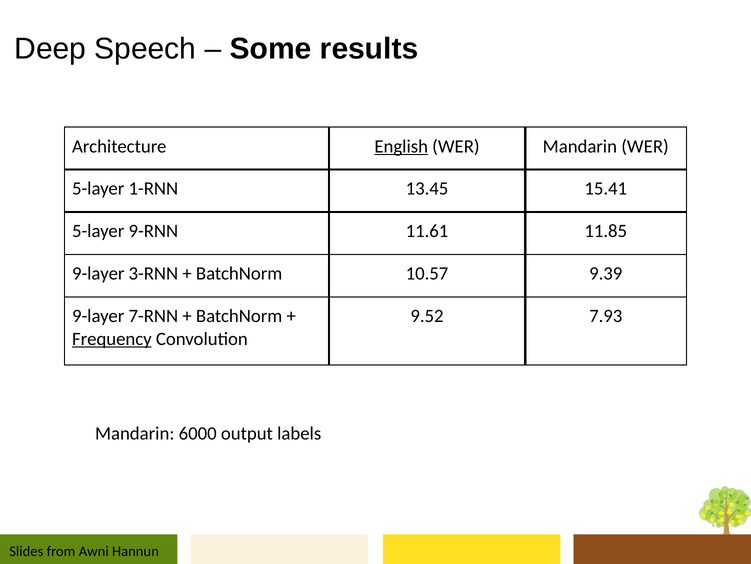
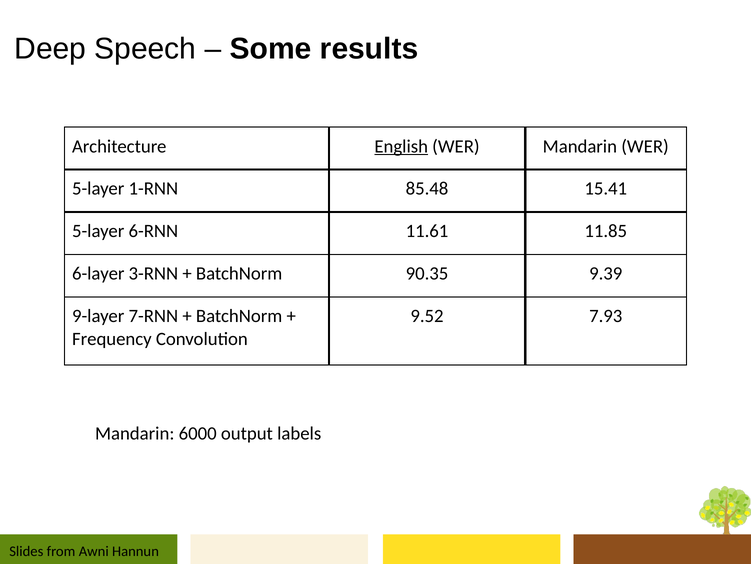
13.45: 13.45 -> 85.48 (427, 189)
9-RNN: 9-RNN -> 6-RNN (153, 231)
9-layer: 9-layer -> 6-layer (98, 273)
10.57: 10.57 -> 90.35 (427, 273)
Frequency underline: present -> none (112, 339)
